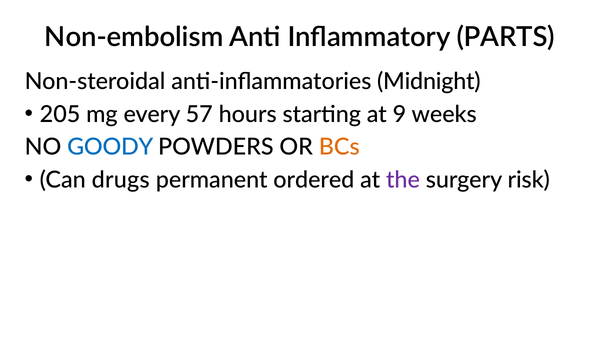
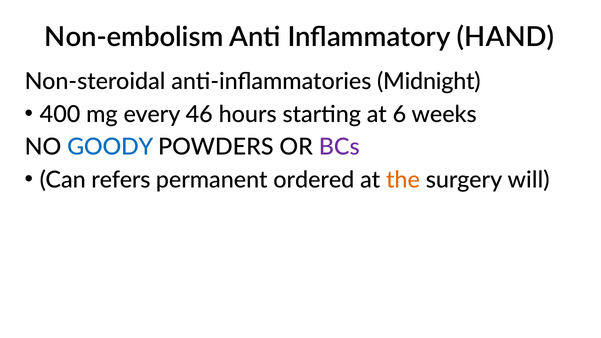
PARTS: PARTS -> HAND (506, 37)
205: 205 -> 400 (60, 115)
57: 57 -> 46 (199, 115)
9: 9 -> 6 (399, 115)
BCs colour: orange -> purple (339, 147)
drugs: drugs -> refers (121, 180)
the colour: purple -> orange (403, 180)
risk: risk -> will (529, 180)
